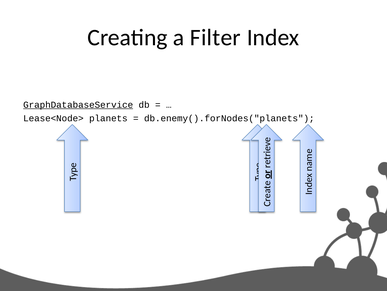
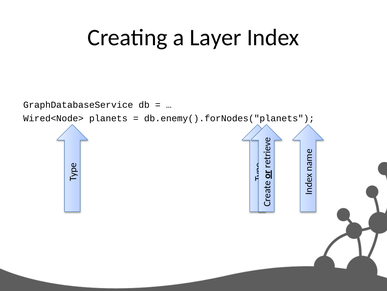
Filter: Filter -> Layer (215, 37)
GraphDatabaseService underline: present -> none (78, 105)
Lease<Node>: Lease<Node> -> Wired<Node> (53, 118)
